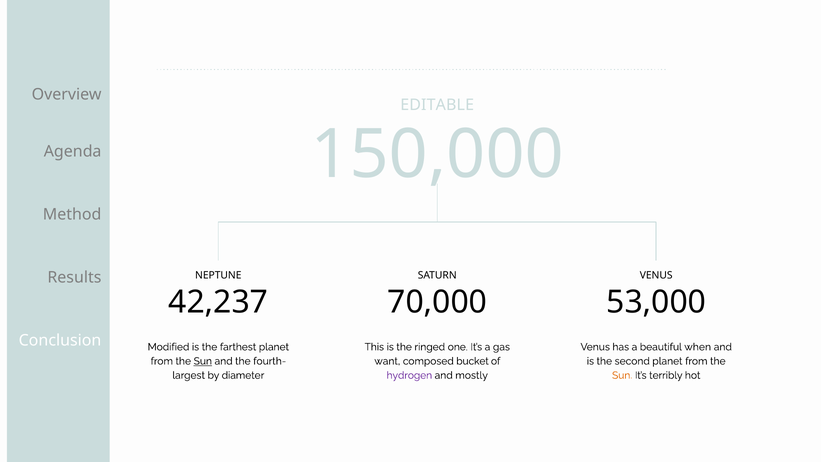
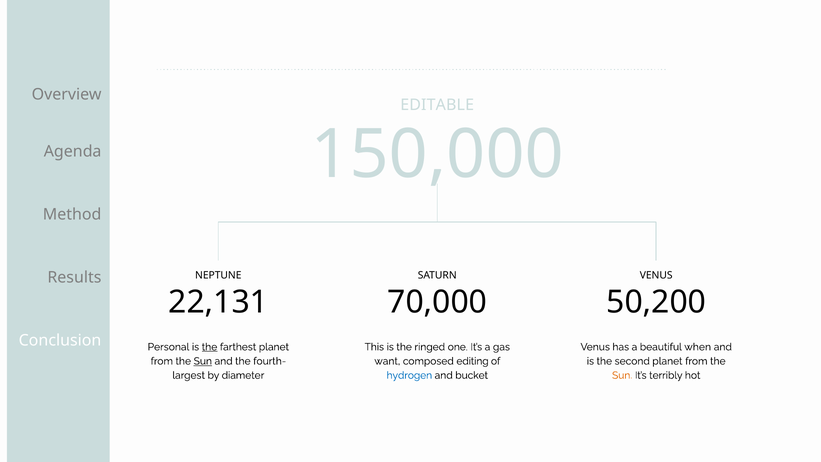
42,237: 42,237 -> 22,131 (218, 302)
53,000: 53,000 -> 50,200 (656, 302)
Modified: Modified -> Personal (169, 347)
the underline: none -> present (210, 347)
bucket: bucket -> editing (473, 361)
hydrogen colour: purple -> blue (409, 375)
mostly: mostly -> bucket (472, 375)
